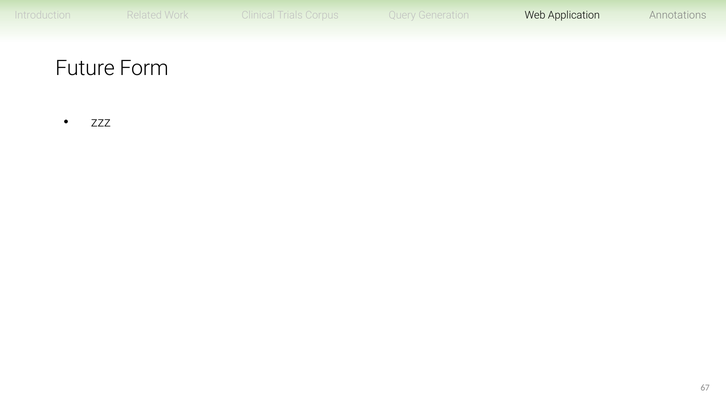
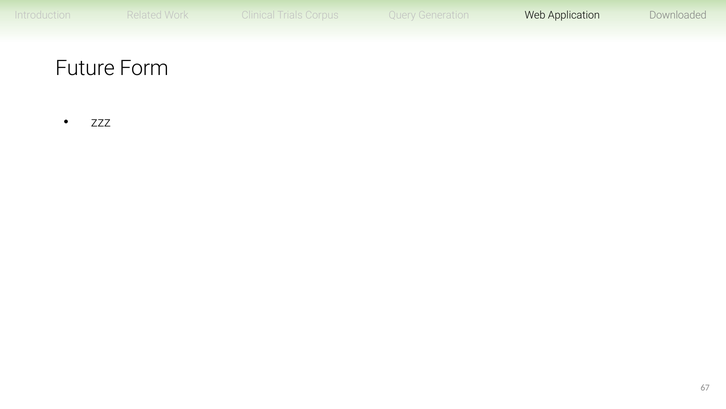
Annotations: Annotations -> Downloaded (678, 15)
